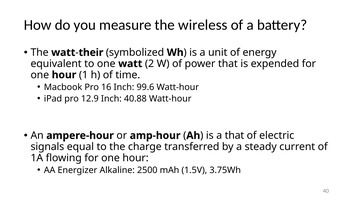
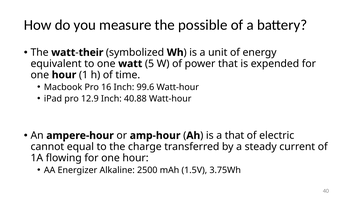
wireless: wireless -> possible (203, 25)
2: 2 -> 5 (150, 64)
signals: signals -> cannot (47, 147)
